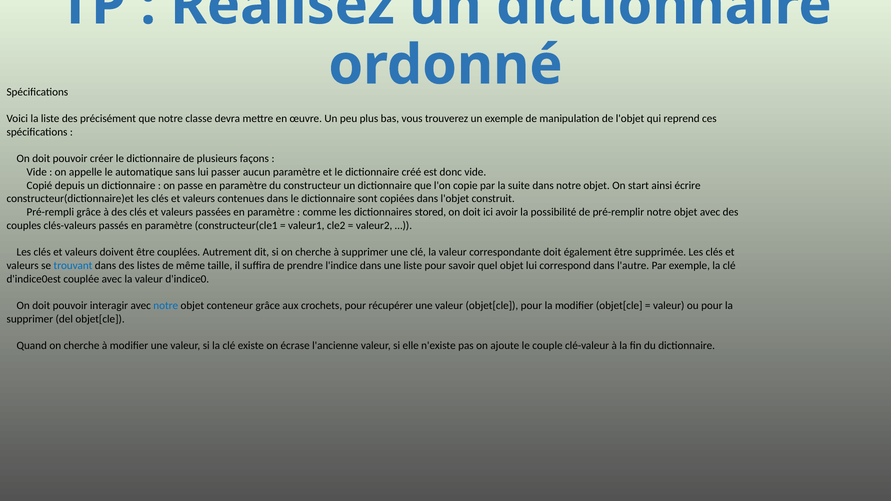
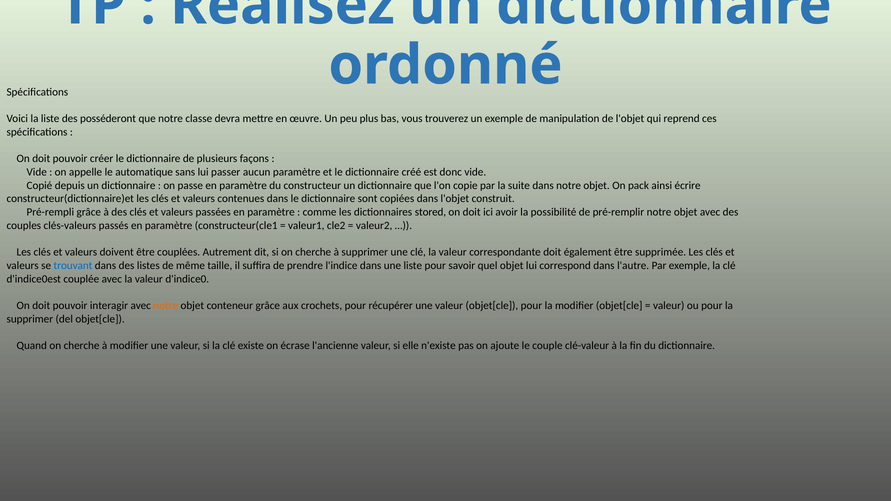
précisément: précisément -> posséderont (108, 119)
start: start -> pack (638, 185)
notre colour: blue -> orange (166, 306)
